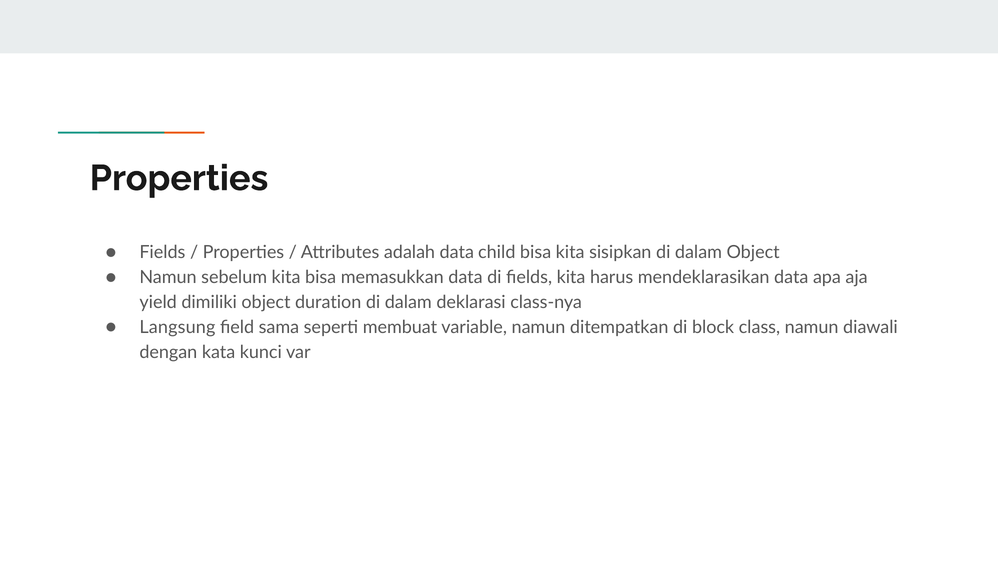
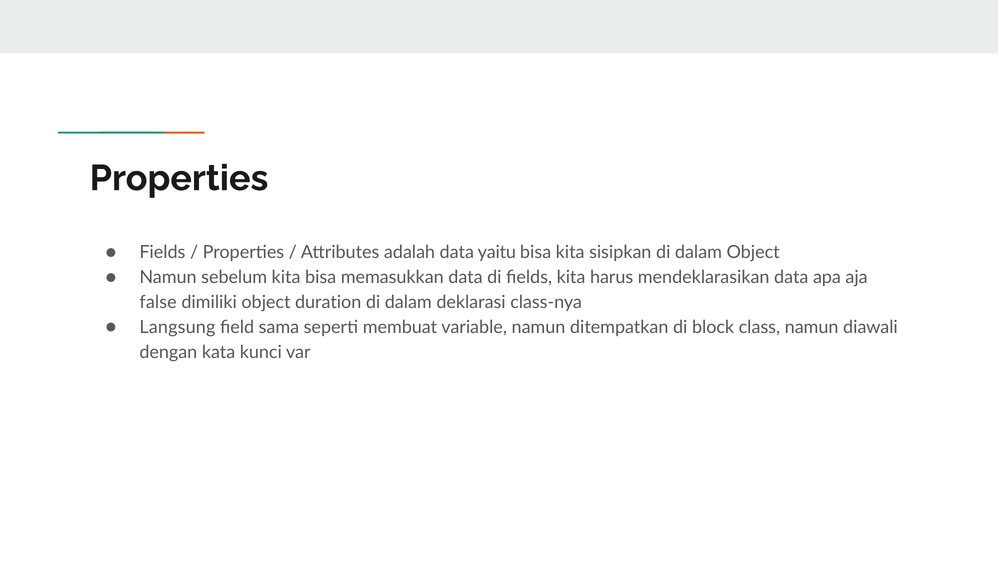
child: child -> yaitu (497, 252)
yield: yield -> false (158, 302)
